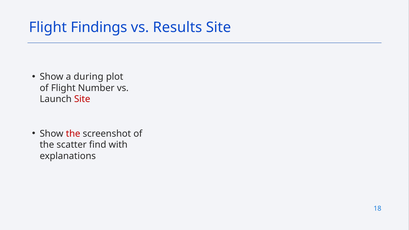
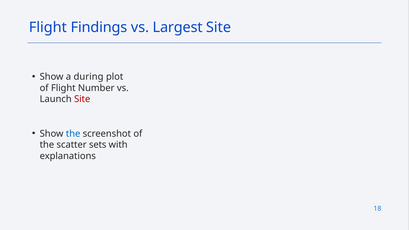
Results: Results -> Largest (178, 27)
the colour: red -> blue (73, 134)
find: find -> sets (98, 145)
